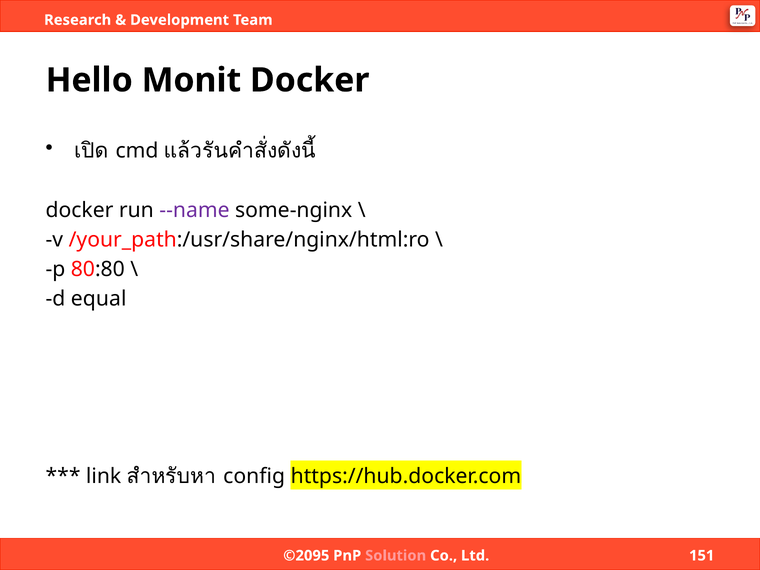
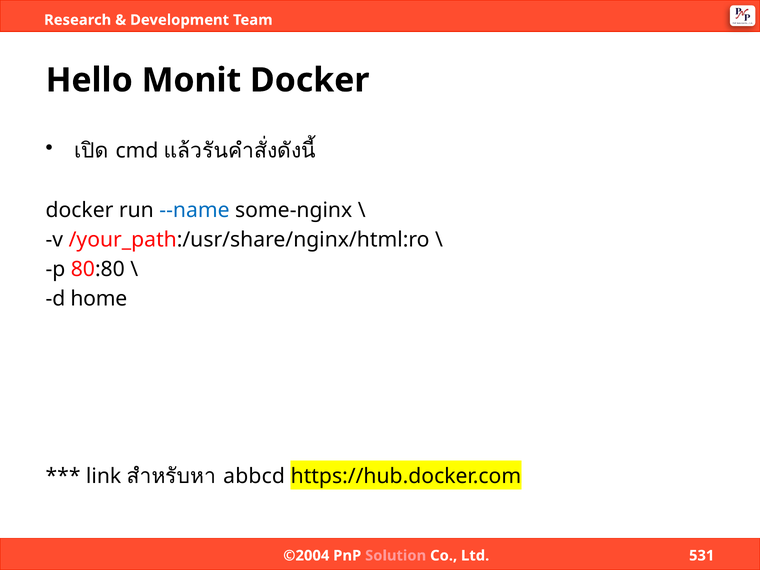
--name colour: purple -> blue (194, 210)
equal: equal -> home (99, 299)
config: config -> abbcd (254, 476)
©2095: ©2095 -> ©2004 (306, 556)
151: 151 -> 531 (702, 556)
